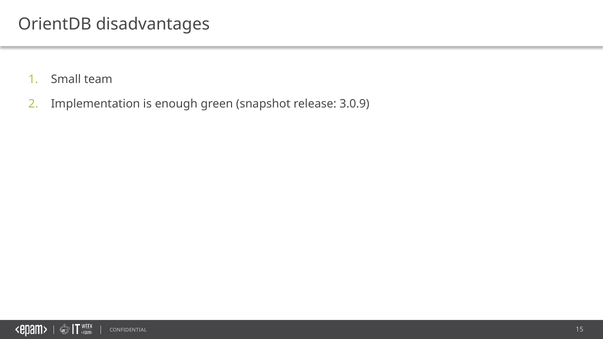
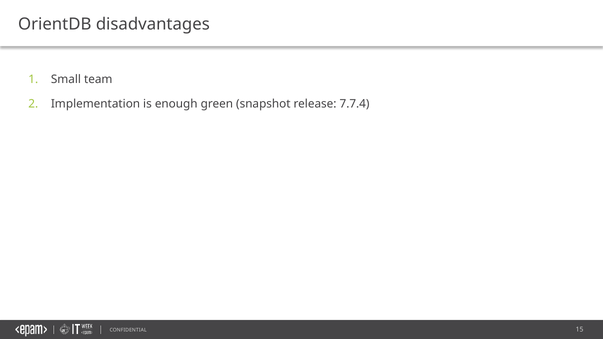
3.0.9: 3.0.9 -> 7.7.4 (355, 104)
